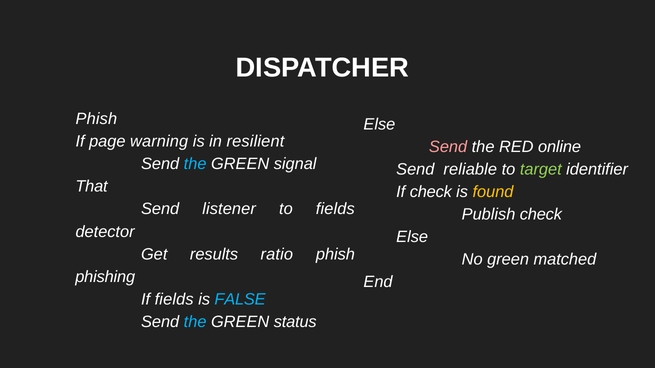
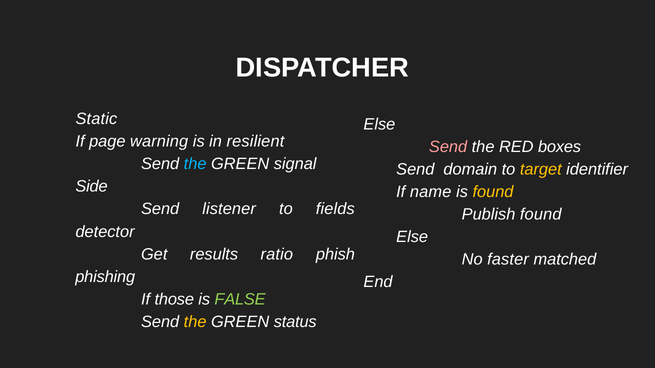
Phish: Phish -> Static (96, 119)
online: online -> boxes (560, 147)
reliable: reliable -> domain (470, 169)
target colour: light green -> yellow (541, 169)
That: That -> Side (92, 187)
If check: check -> name (431, 192)
Publish check: check -> found (541, 215)
No green: green -> faster (508, 260)
If fields: fields -> those (174, 300)
FALSE colour: light blue -> light green (240, 300)
the colour: light blue -> yellow (195, 322)
